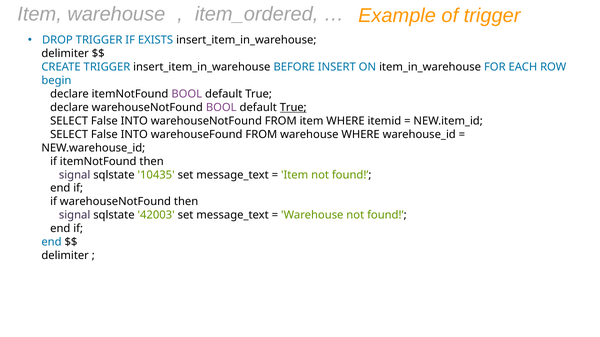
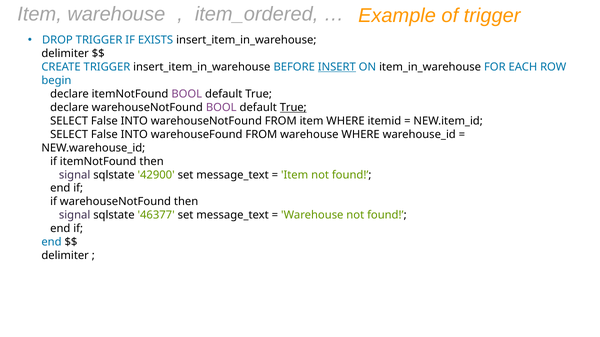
INSERT underline: none -> present (337, 67)
10435: 10435 -> 42900 (156, 175)
42003: 42003 -> 46377 (156, 216)
